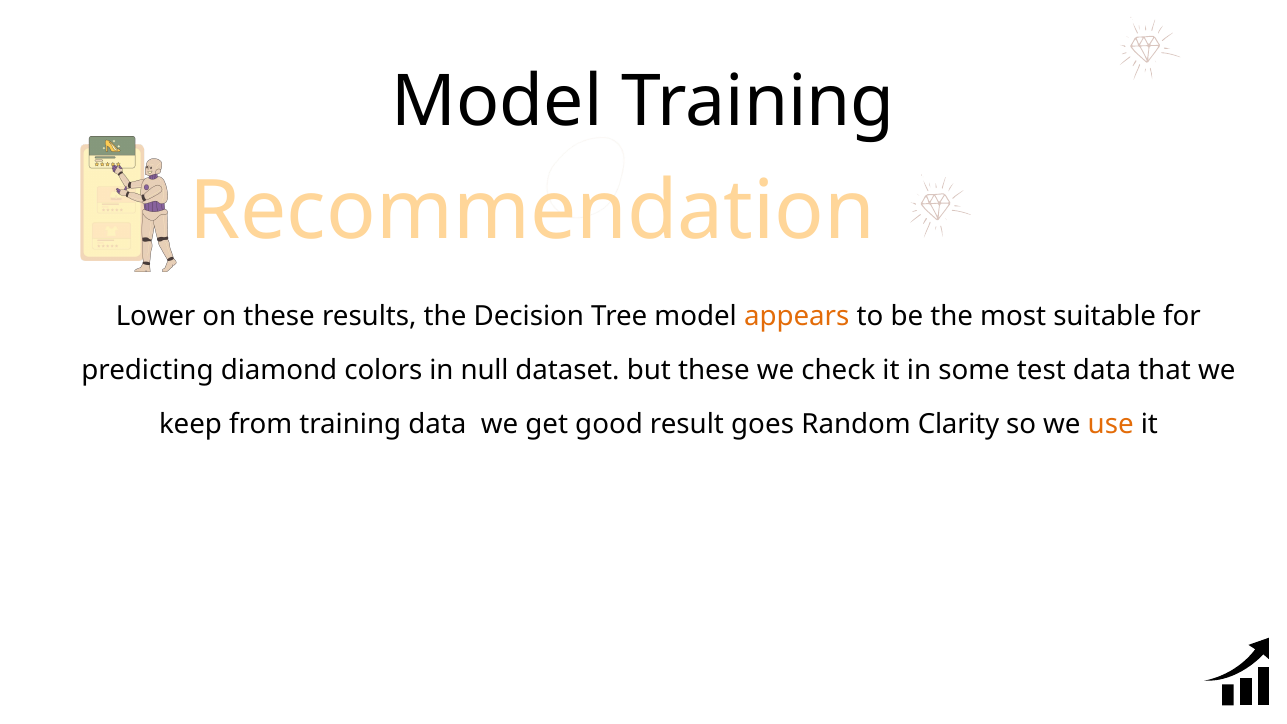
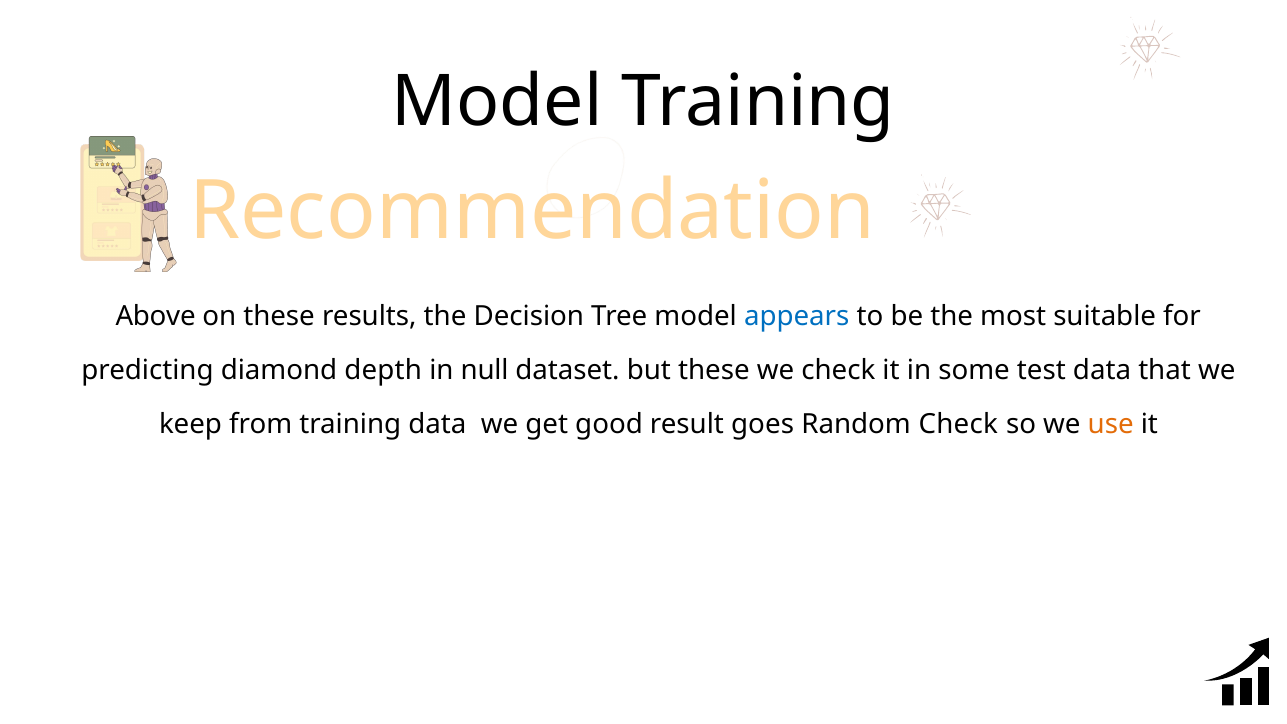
Lower: Lower -> Above (156, 316)
appears colour: orange -> blue (797, 316)
colors: colors -> depth (383, 370)
Random Clarity: Clarity -> Check (958, 425)
